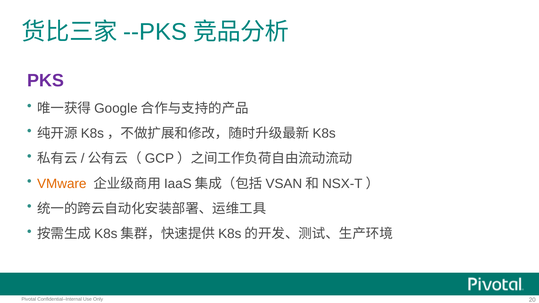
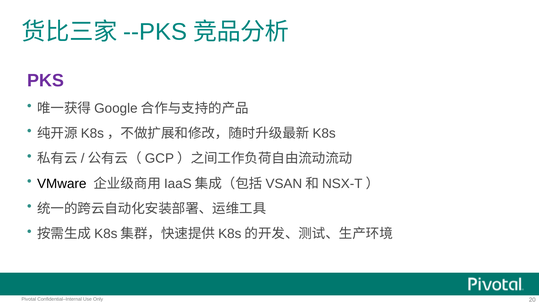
VMware colour: orange -> black (62, 184)
